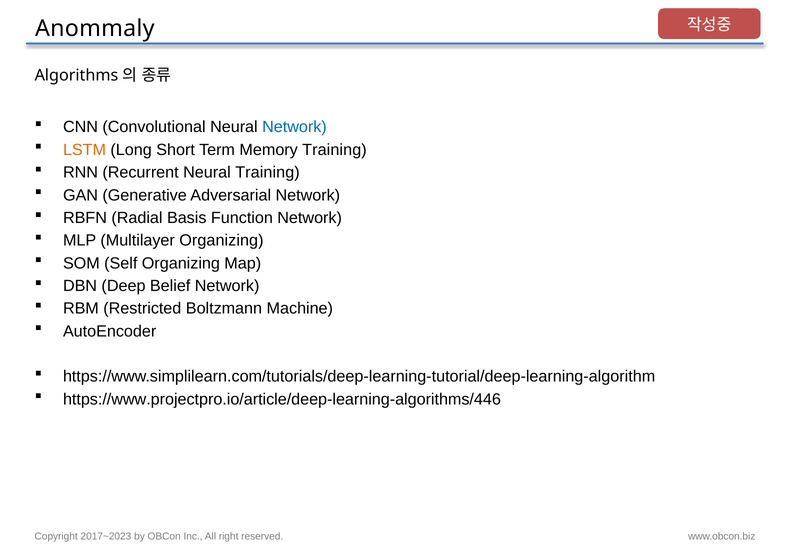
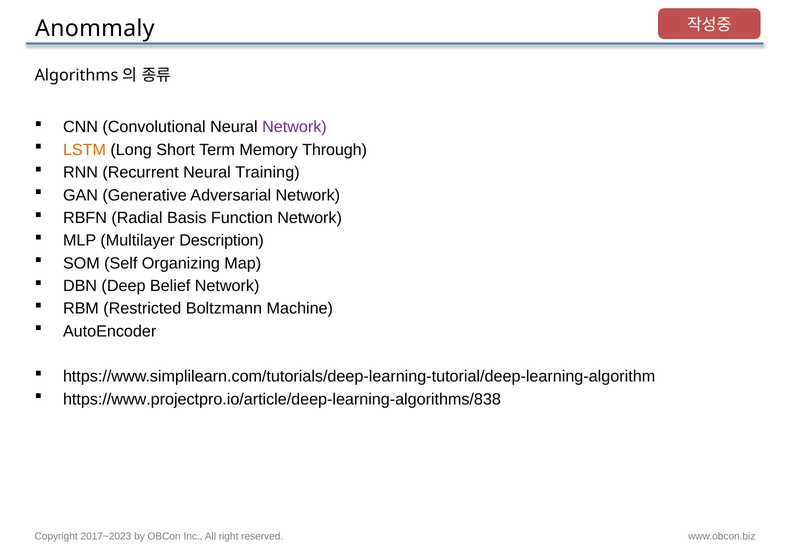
Network colour: blue -> purple (294, 127)
Memory Training: Training -> Through (335, 150)
Multilayer Organizing: Organizing -> Description (222, 240)
https://www.projectpro.io/article/deep-learning-algorithms/446: https://www.projectpro.io/article/deep-learning-algorithms/446 -> https://www.projectpro.io/article/deep-learning-algorithms/838 (282, 399)
